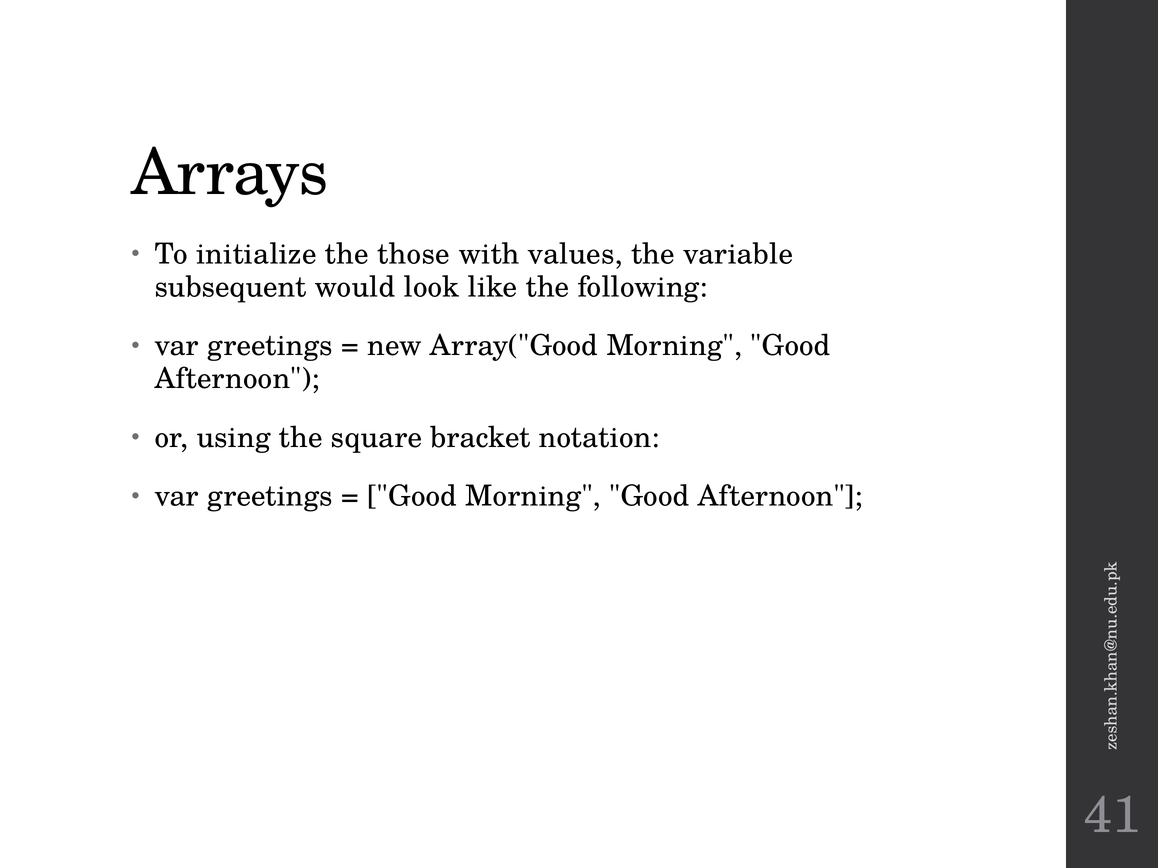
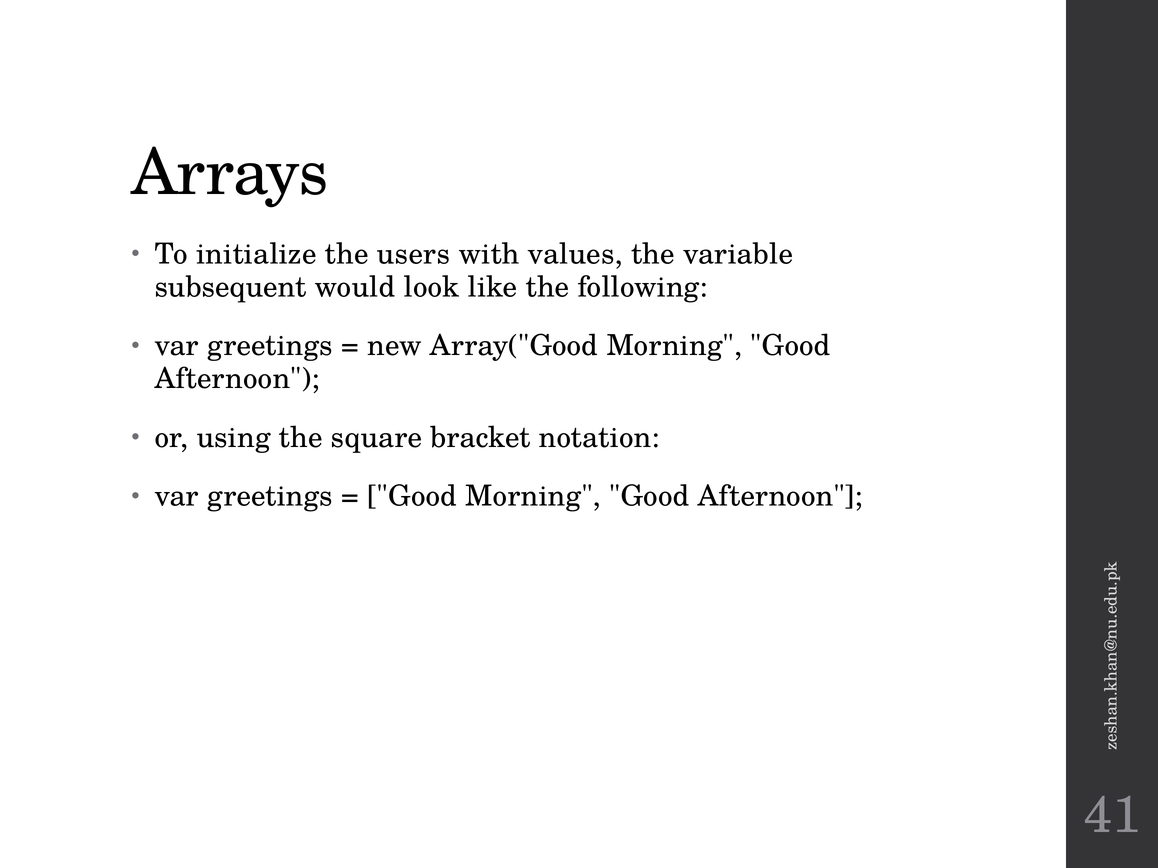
those: those -> users (413, 254)
